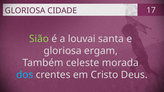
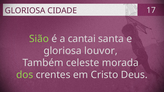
louvai: louvai -> cantai (82, 39)
ergam: ergam -> louvor (101, 51)
dos colour: light blue -> light green (25, 75)
